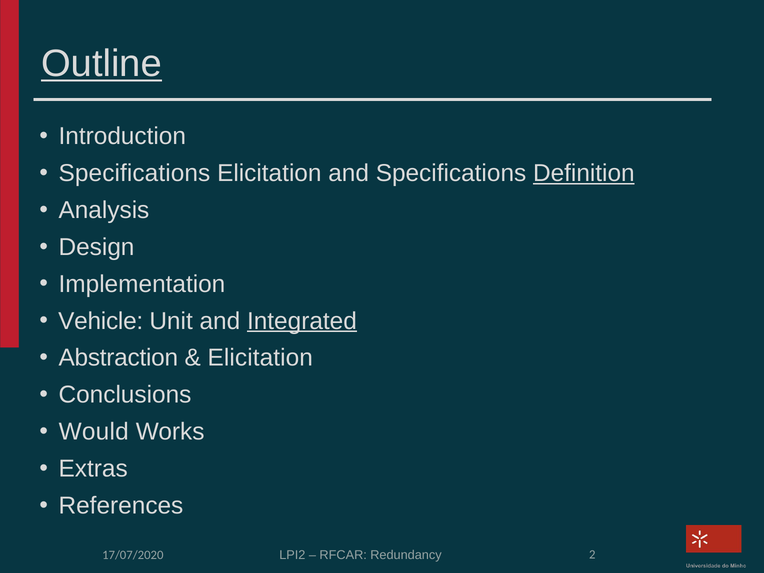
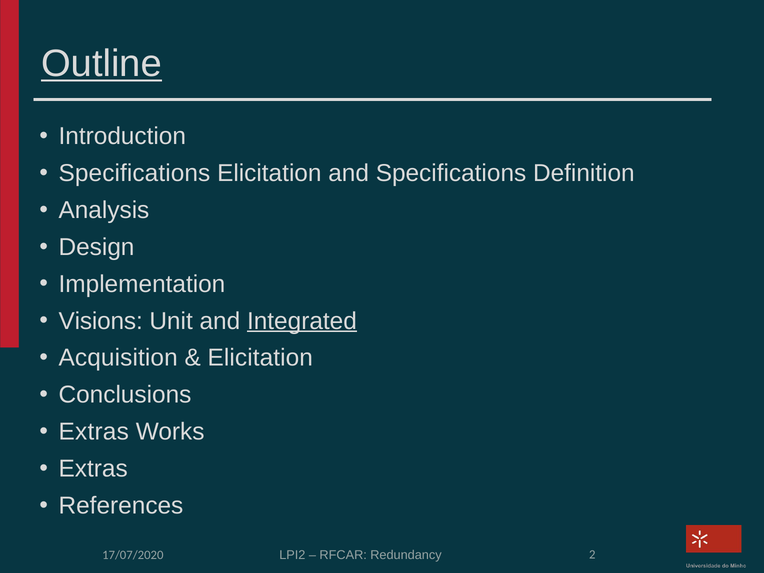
Definition underline: present -> none (584, 173)
Vehicle: Vehicle -> Visions (101, 321)
Abstraction: Abstraction -> Acquisition (118, 358)
Would: Would -> Extras (94, 432)
